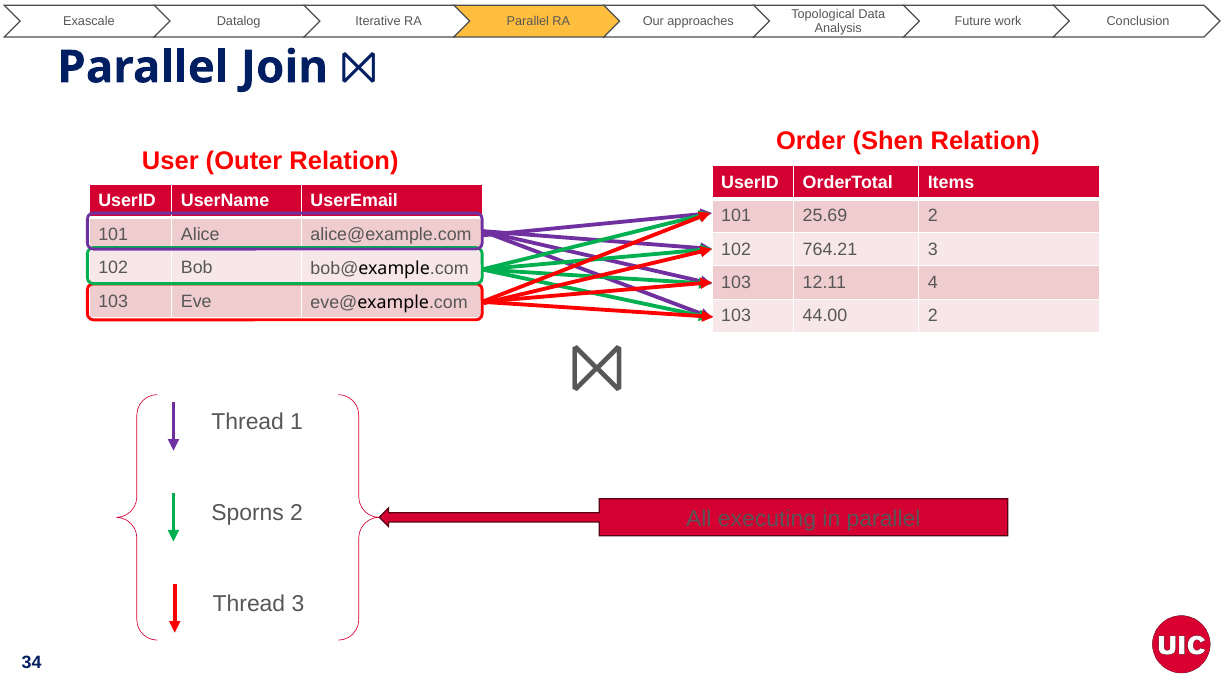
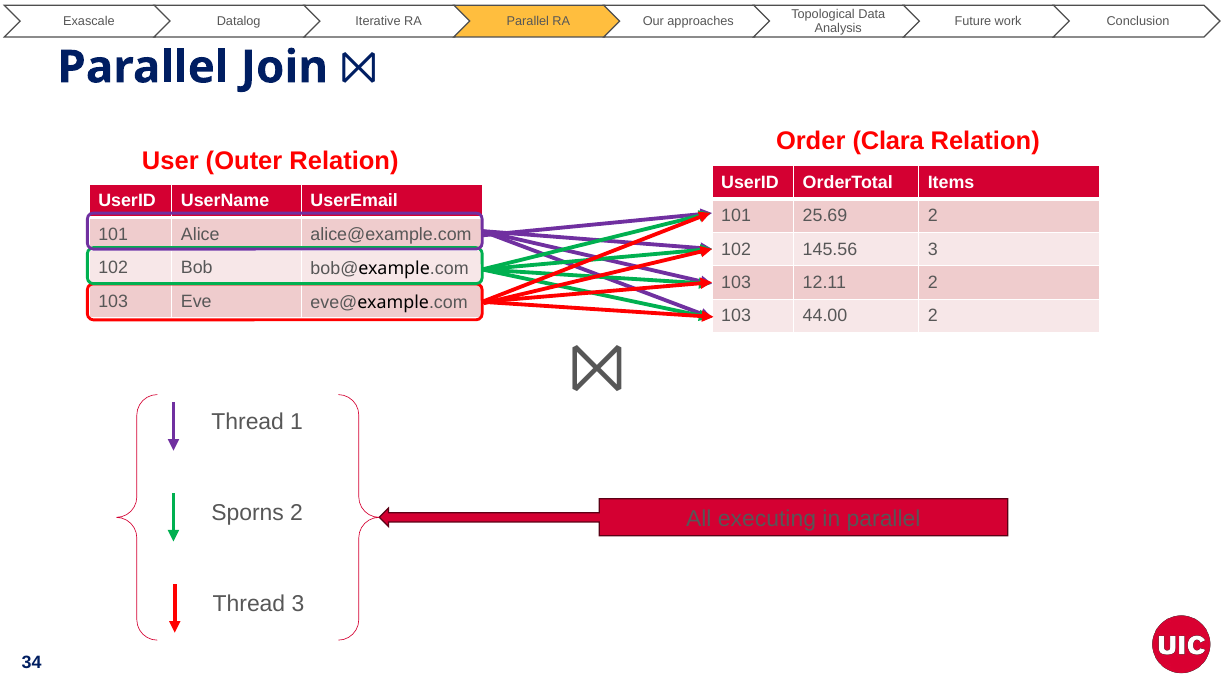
Shen: Shen -> Clara (888, 141)
764.21: 764.21 -> 145.56 (830, 249)
12.11 4: 4 -> 2 (933, 283)
